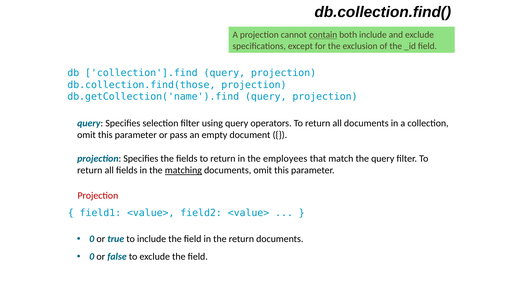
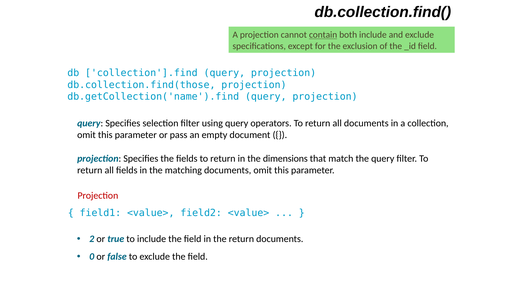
employees: employees -> dimensions (285, 159)
matching underline: present -> none (183, 171)
0: 0 -> 2 (92, 239)
